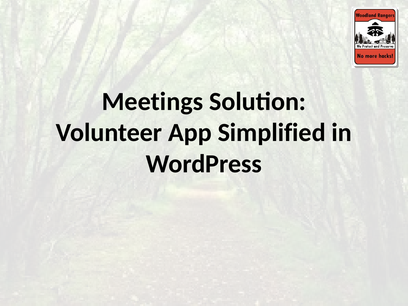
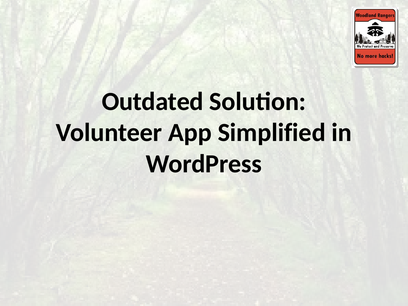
Meetings: Meetings -> Outdated (153, 101)
